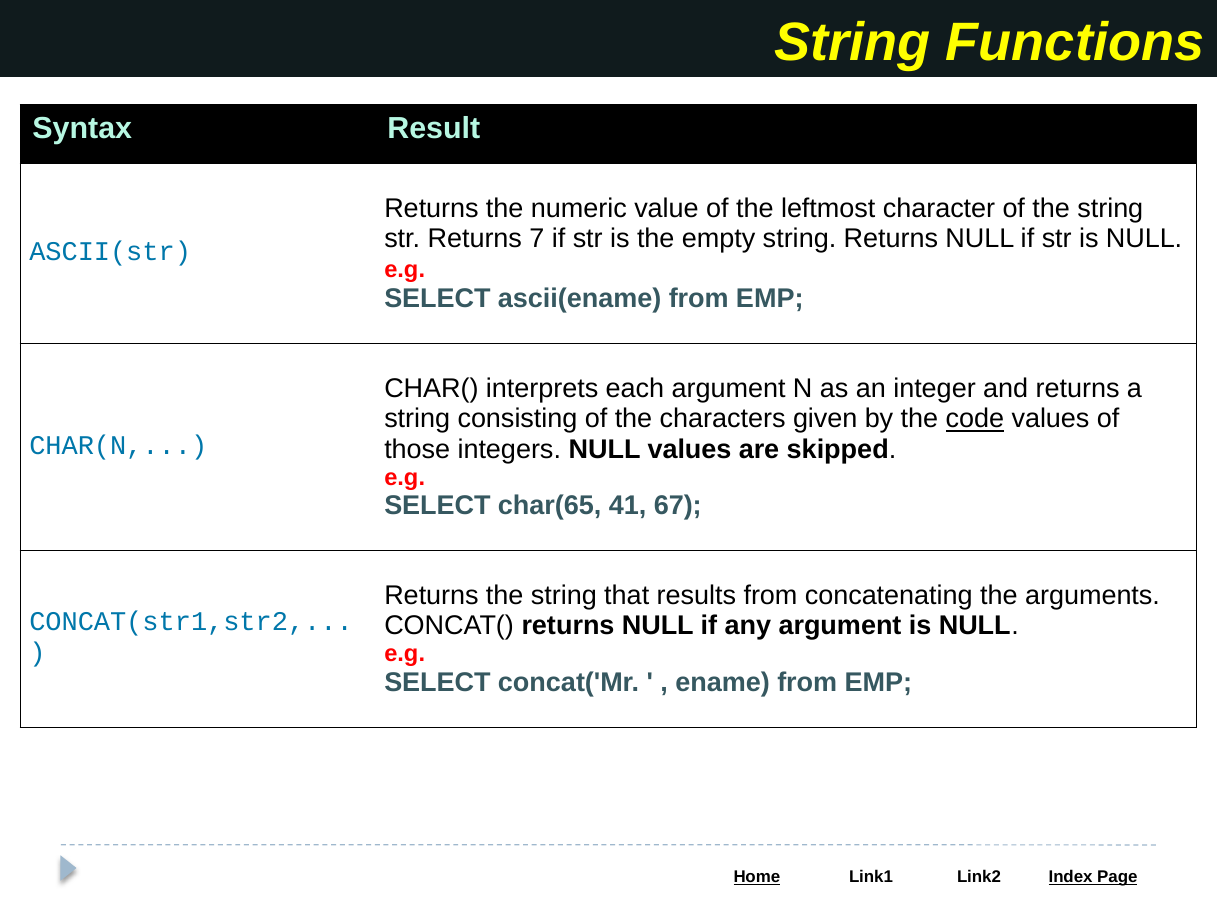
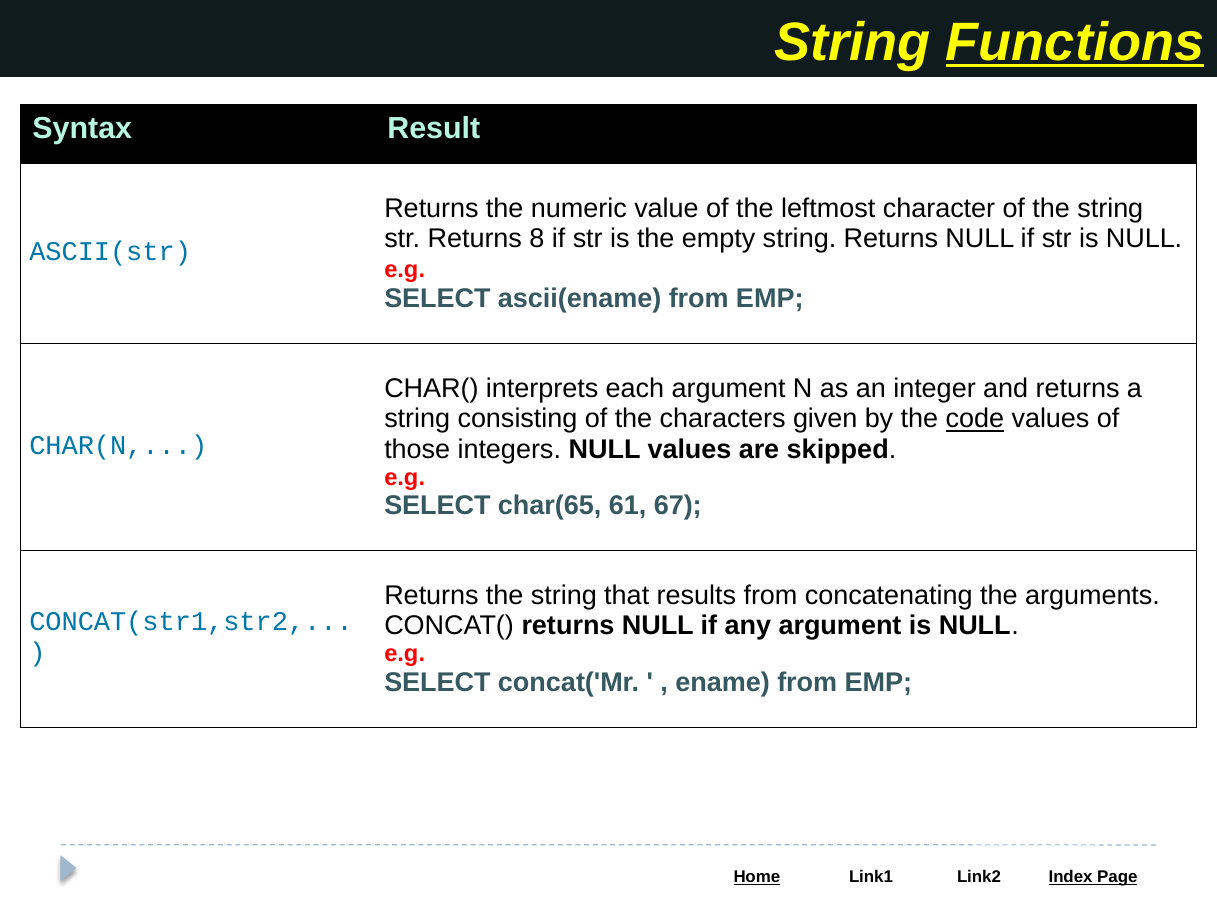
Functions underline: none -> present (1075, 42)
7: 7 -> 8 (537, 239)
41: 41 -> 61 (628, 506)
